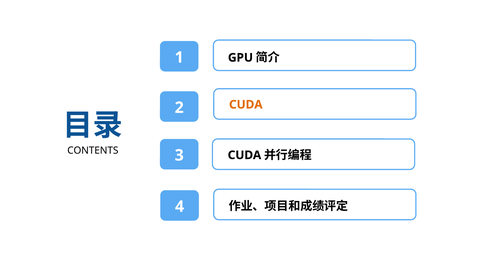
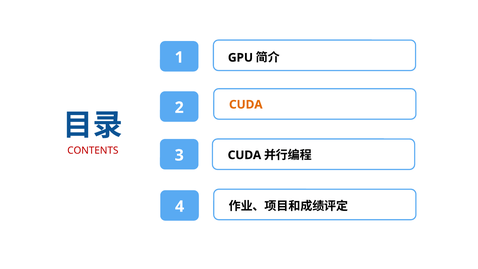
CONTENTS colour: black -> red (93, 150)
